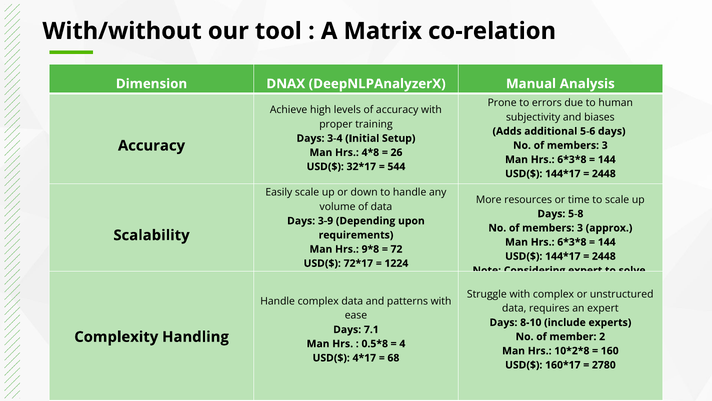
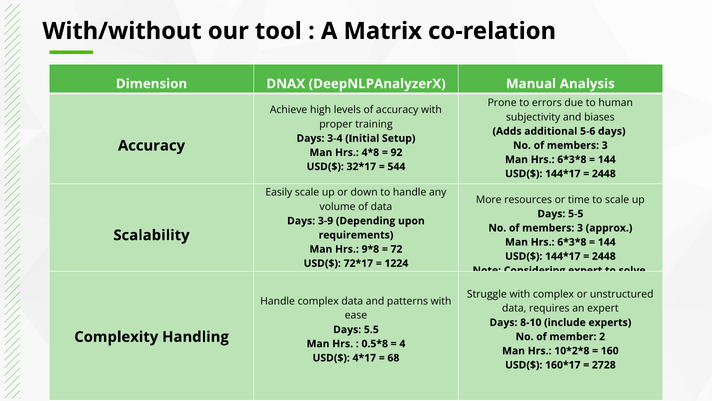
26: 26 -> 92 (396, 152)
5-8: 5-8 -> 5-5 (576, 214)
7.1: 7.1 -> 5.5 (371, 329)
2780: 2780 -> 2728 (604, 365)
